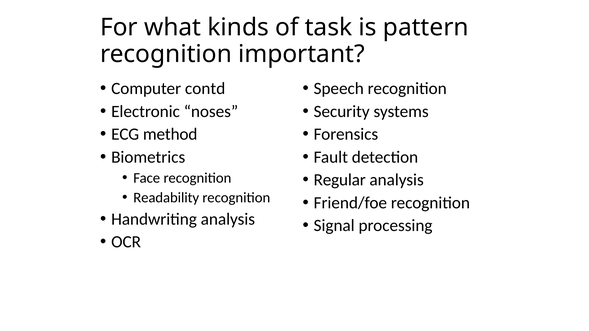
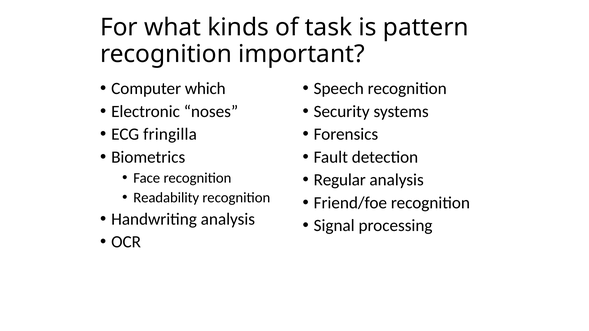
contd: contd -> which (205, 89)
method: method -> fringilla (170, 134)
